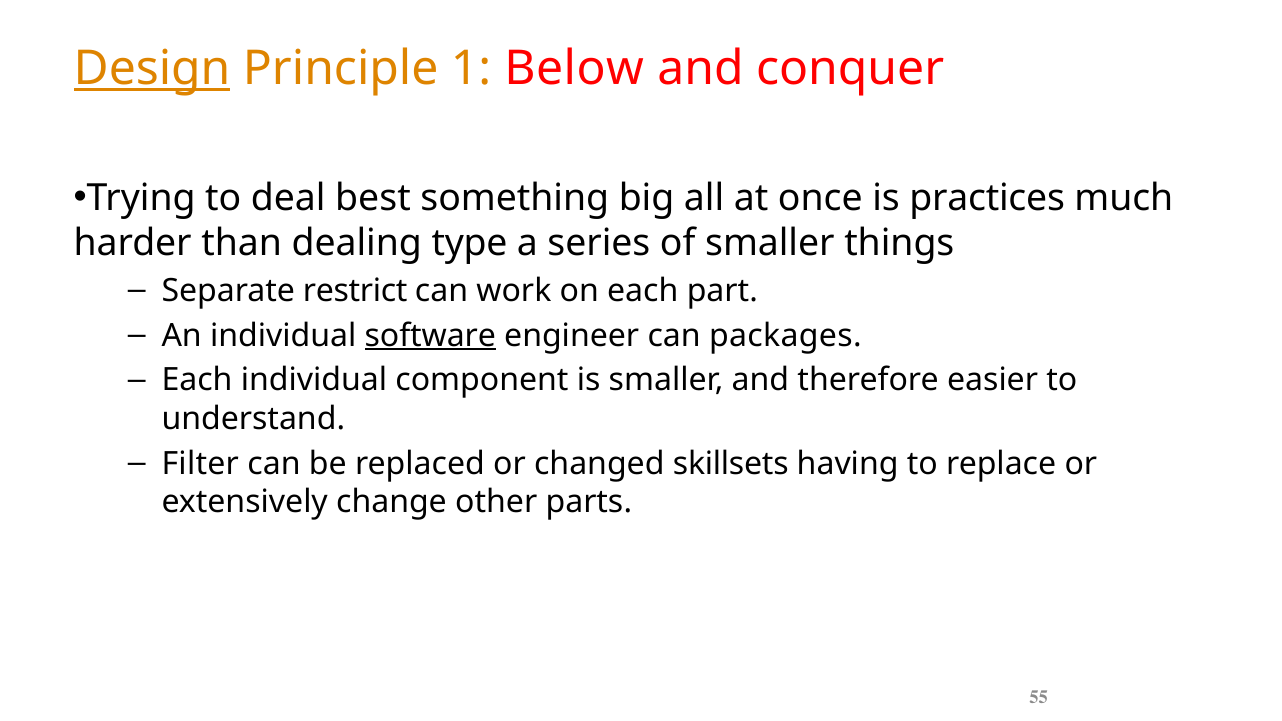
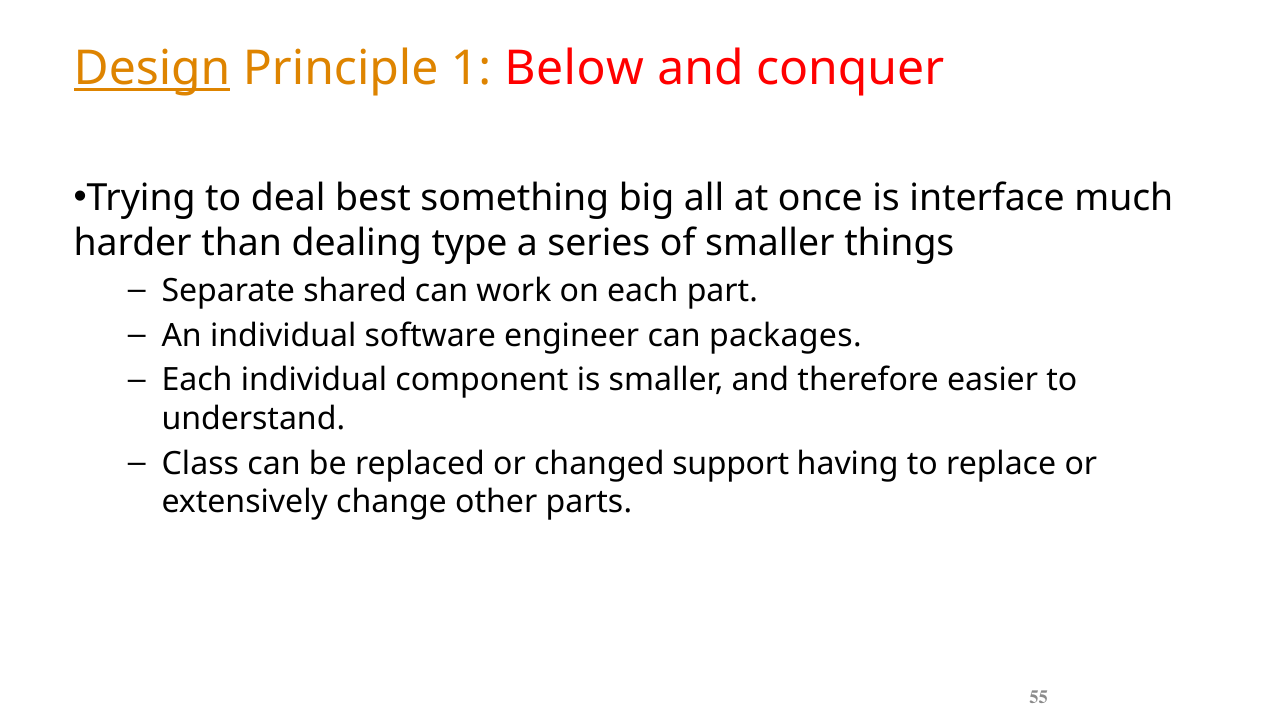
practices: practices -> interface (987, 198)
restrict: restrict -> shared (355, 291)
software underline: present -> none (430, 336)
Filter: Filter -> Class (200, 464)
skillsets: skillsets -> support (731, 464)
